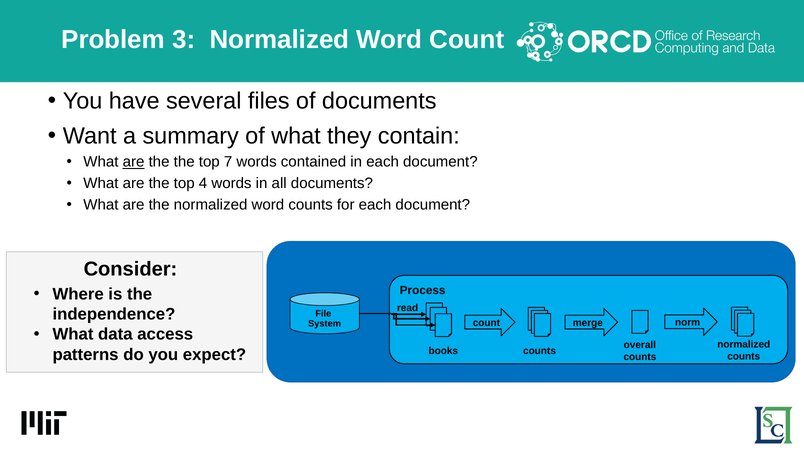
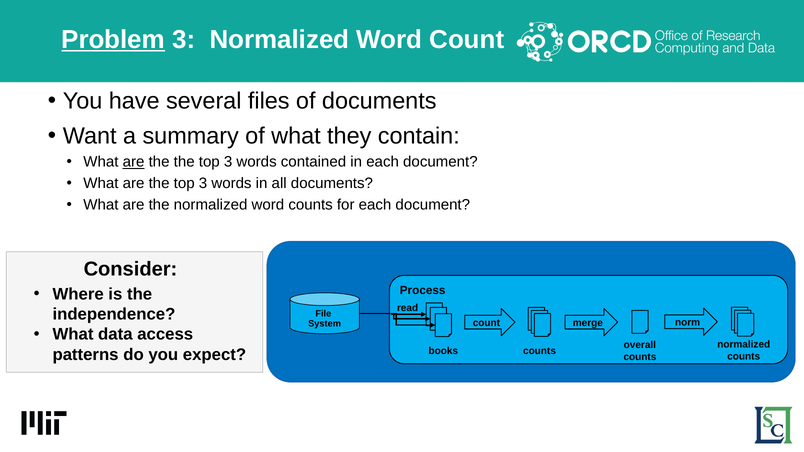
Problem underline: none -> present (113, 40)
the the top 7: 7 -> 3 (228, 162)
are the top 4: 4 -> 3 (203, 183)
